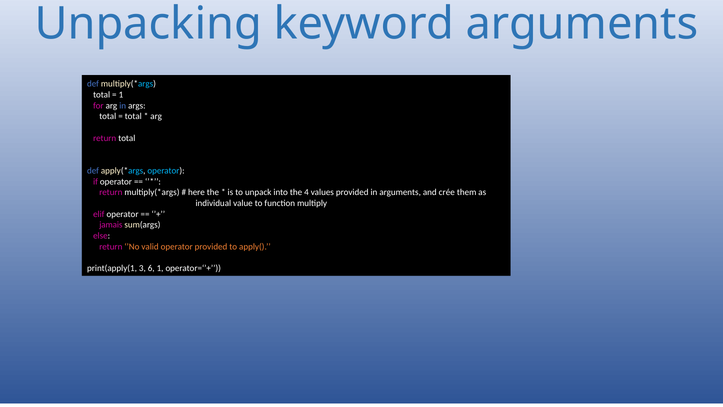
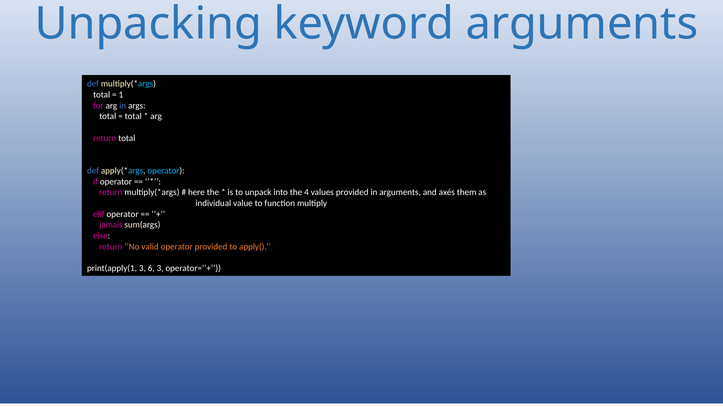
crée: crée -> axés (447, 192)
6 1: 1 -> 3 (160, 268)
